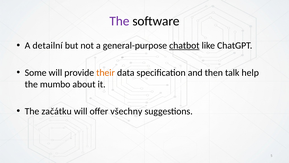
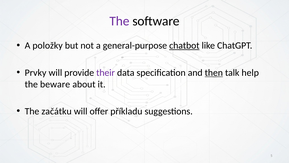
detailní: detailní -> položky (48, 45)
Some: Some -> Prvky (36, 72)
their colour: orange -> purple (106, 72)
then underline: none -> present (214, 72)
mumbo: mumbo -> beware (55, 84)
všechny: všechny -> příkladu (126, 111)
